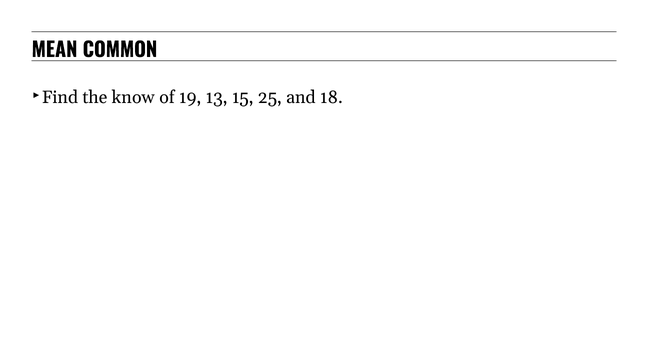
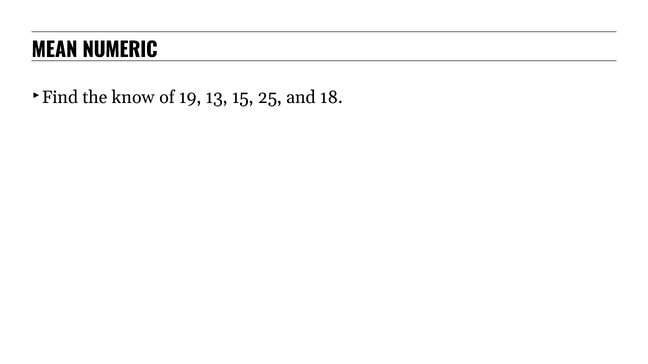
COMMON: COMMON -> NUMERIC (120, 50)
